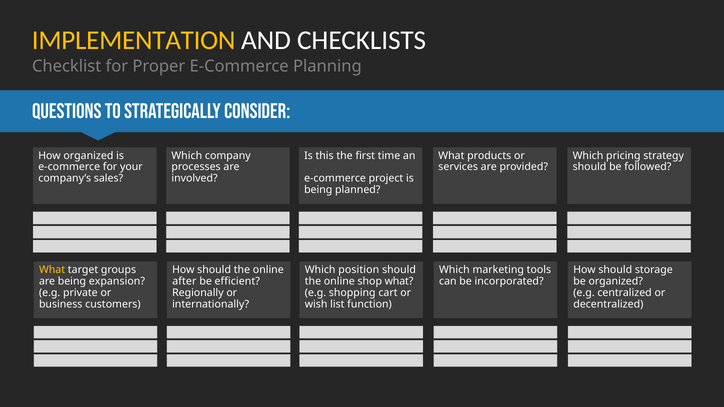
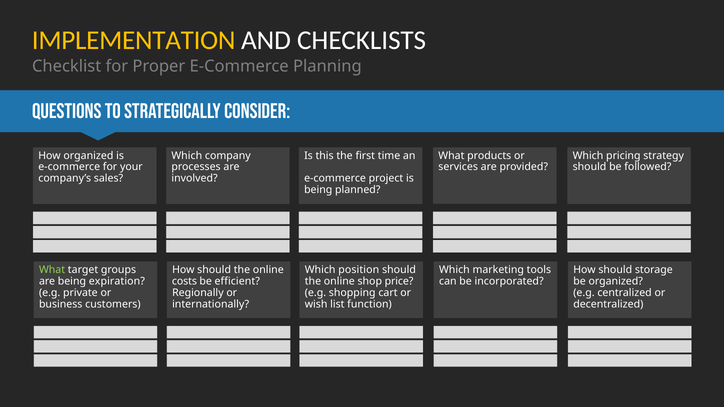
What colour: yellow -> light green (52, 270)
expansion: expansion -> expiration (117, 281)
after: after -> costs (184, 281)
shop what: what -> price (399, 281)
